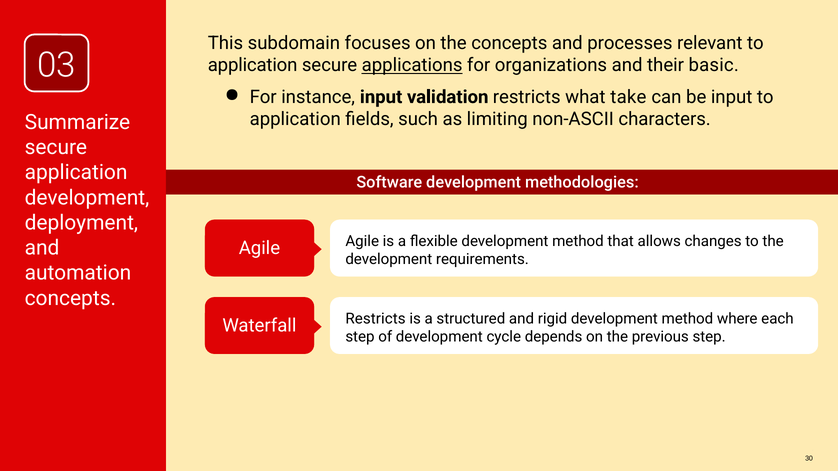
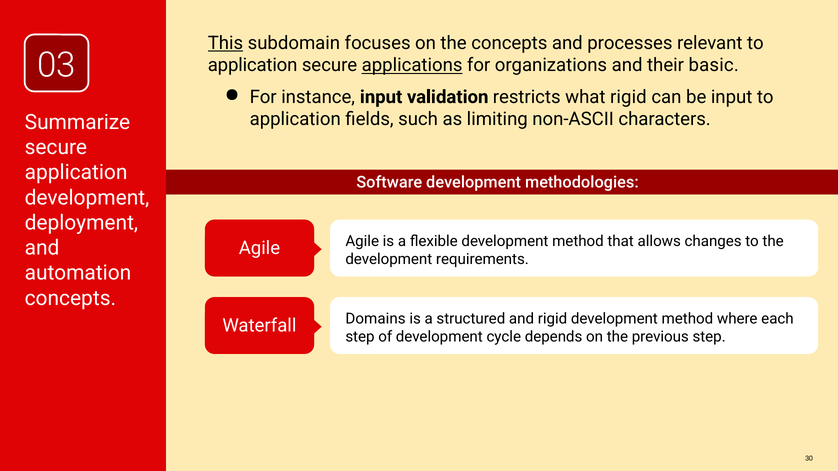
This underline: none -> present (225, 43)
what take: take -> rigid (628, 97)
Waterfall Restricts: Restricts -> Domains (376, 319)
